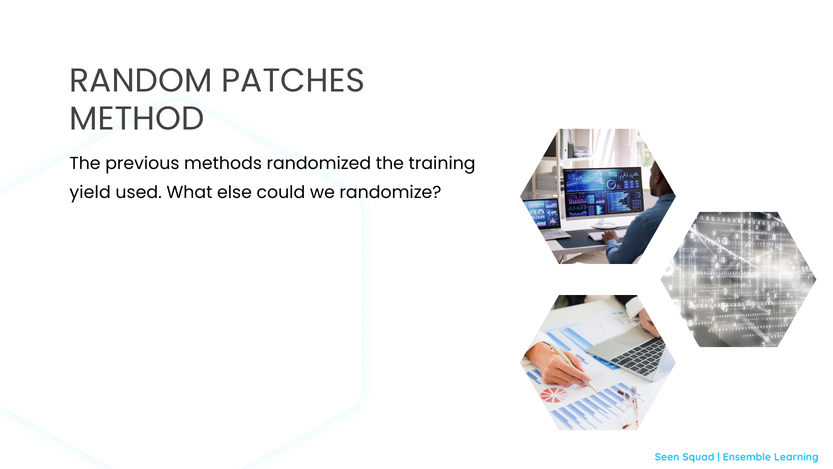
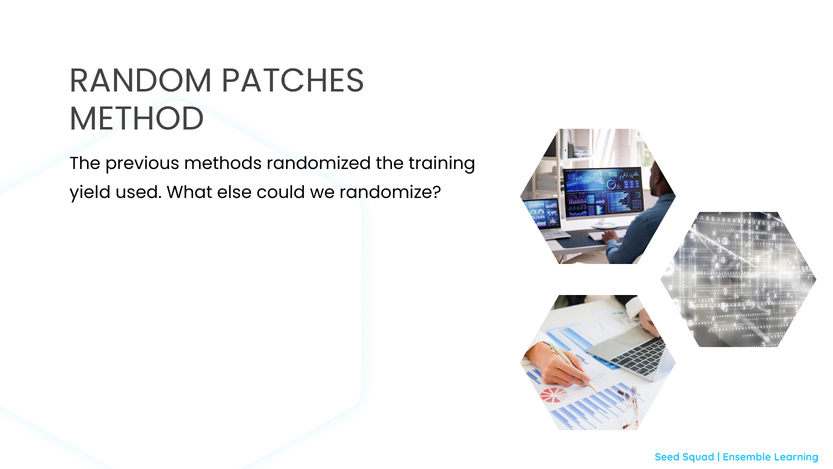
Seen: Seen -> Seed (667, 457)
